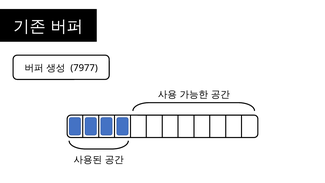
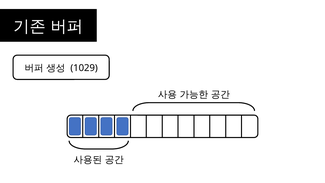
7977: 7977 -> 1029 (84, 68)
